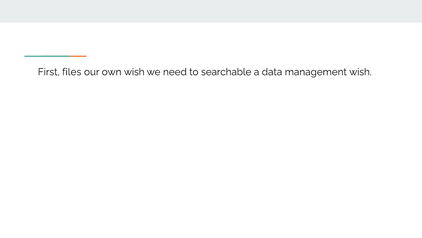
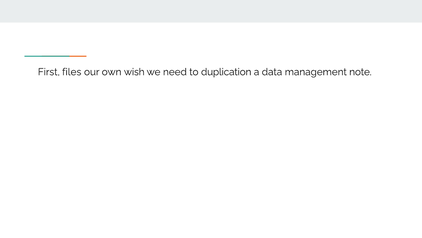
searchable: searchable -> duplication (226, 72)
management wish: wish -> note (360, 72)
